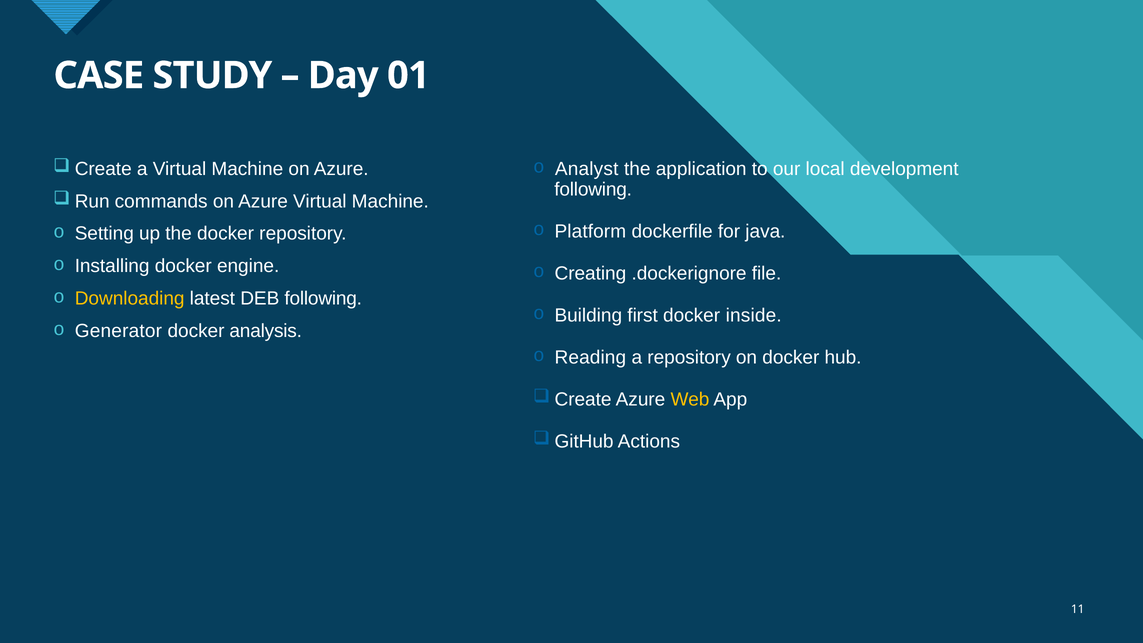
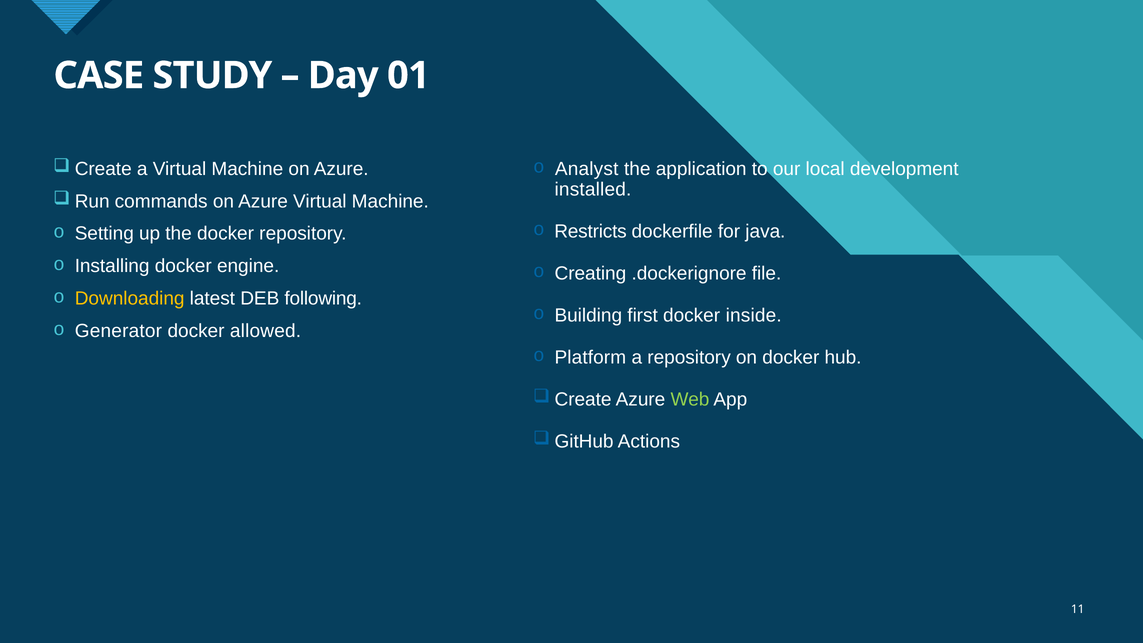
following: following -> installed (593, 189)
Platform: Platform -> Restricts (591, 231)
analysis: analysis -> allowed (266, 331)
Reading: Reading -> Platform (590, 357)
Web colour: yellow -> light green (690, 399)
